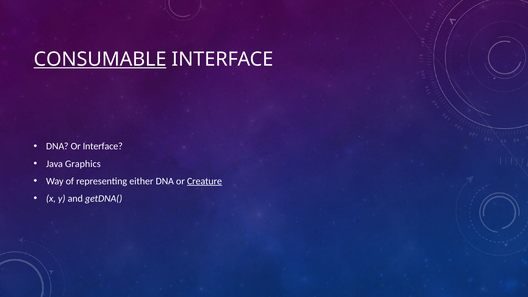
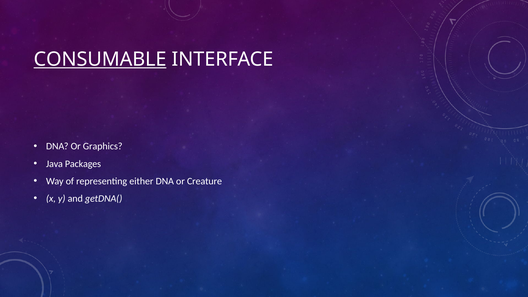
Or Interface: Interface -> Graphics (103, 146)
Graphics: Graphics -> Packages (83, 164)
Creature underline: present -> none (204, 181)
